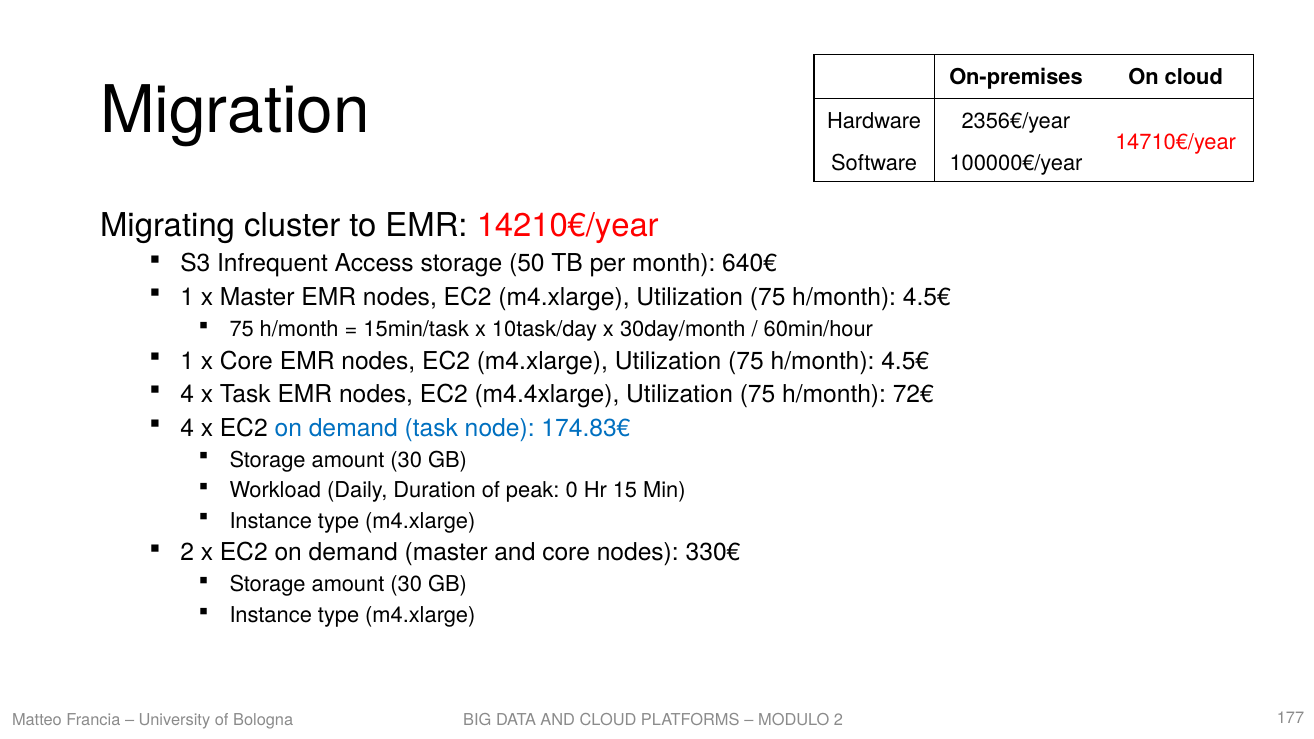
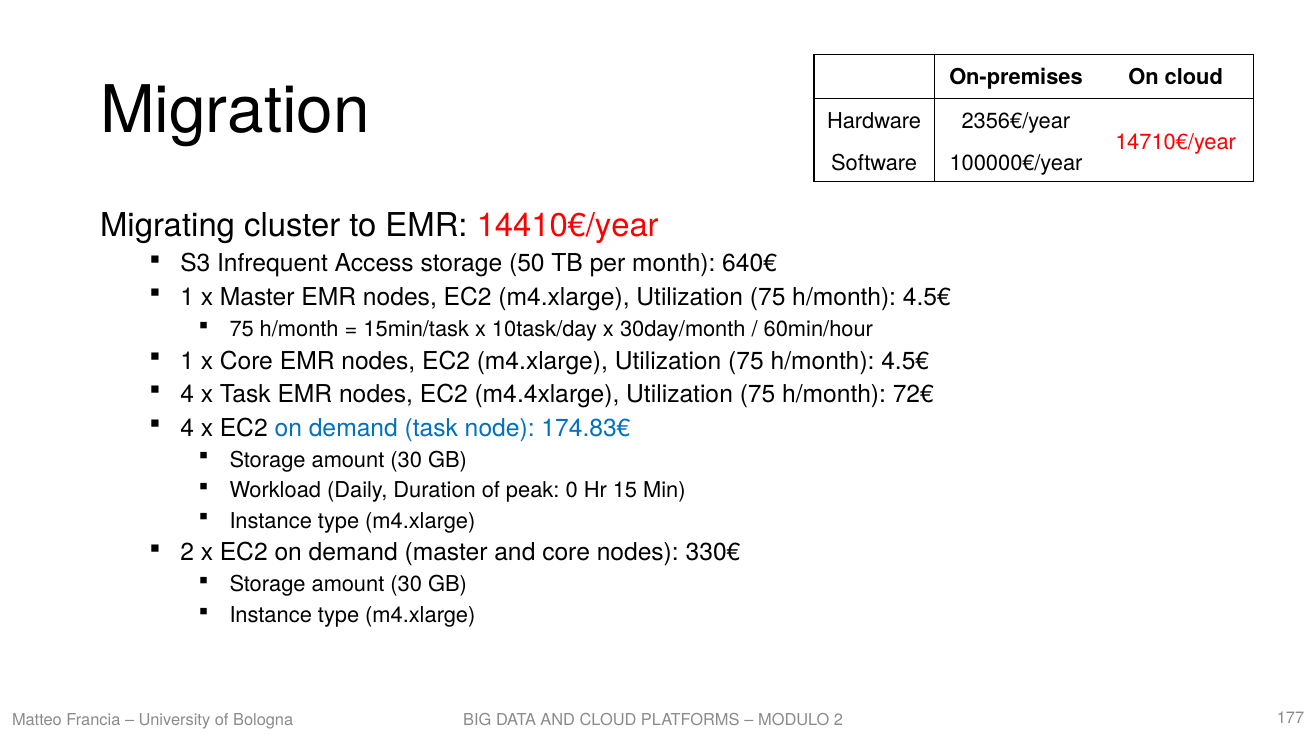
14210€/year: 14210€/year -> 14410€/year (568, 226)
